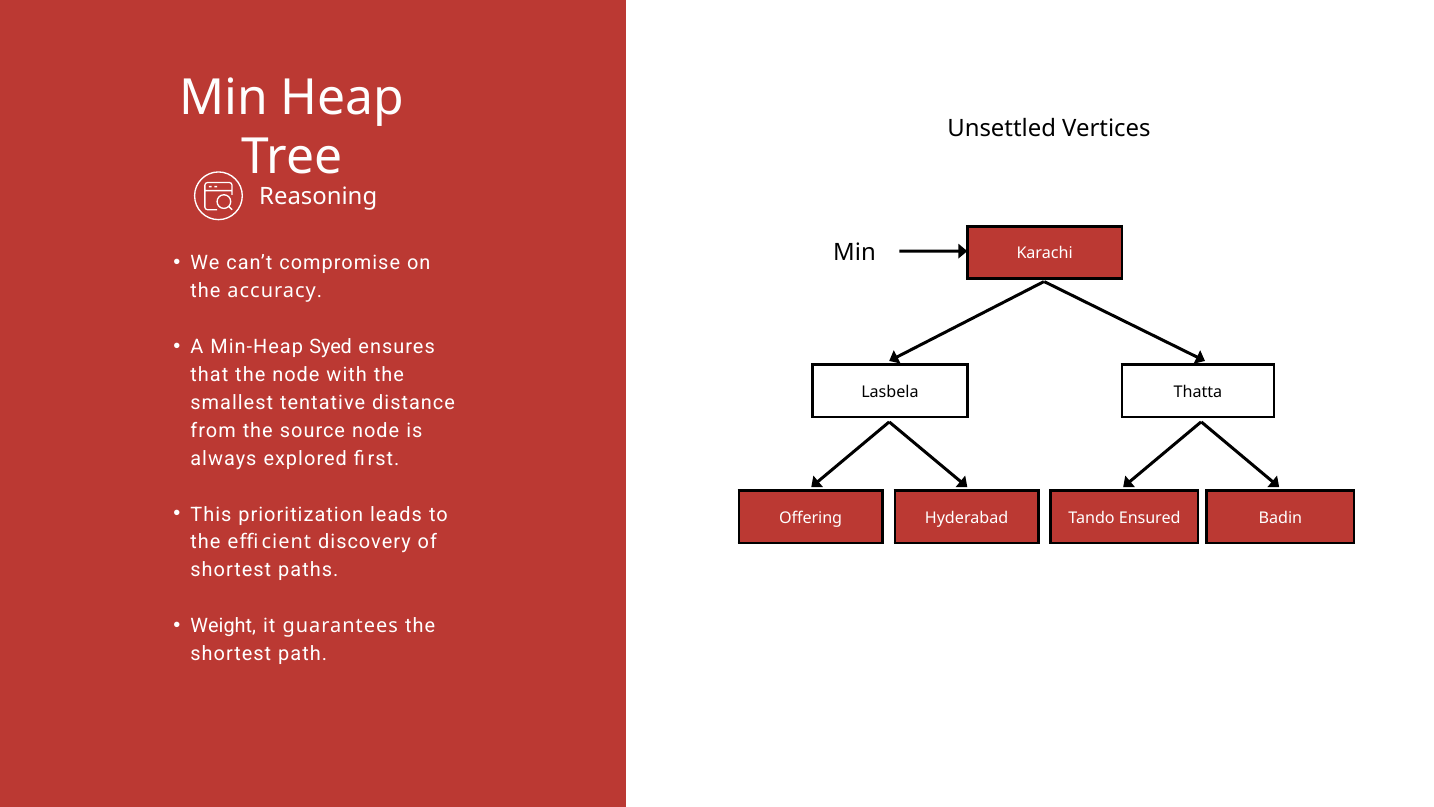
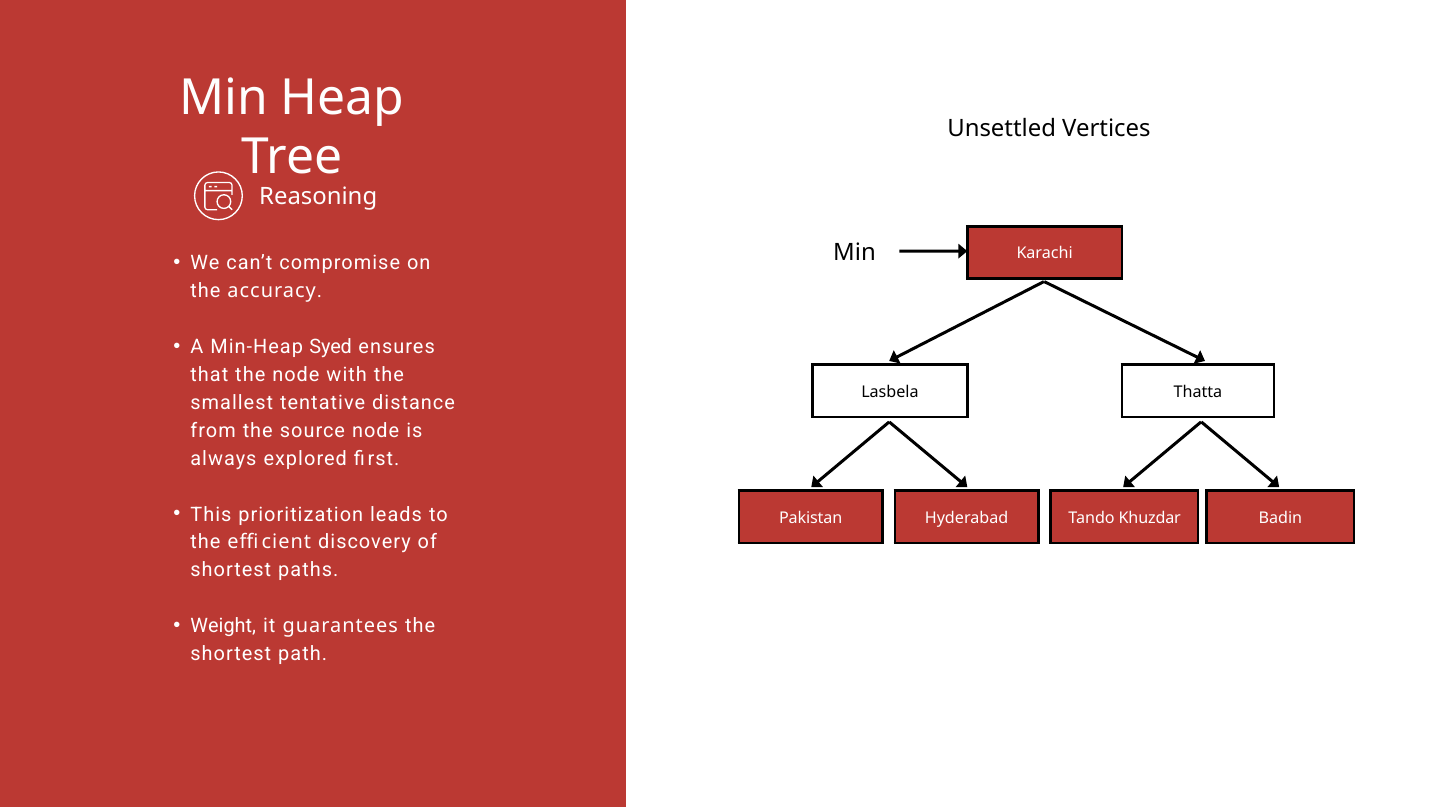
Offering: Offering -> Pakistan (811, 518)
Ensured: Ensured -> Khuzdar (1150, 518)
